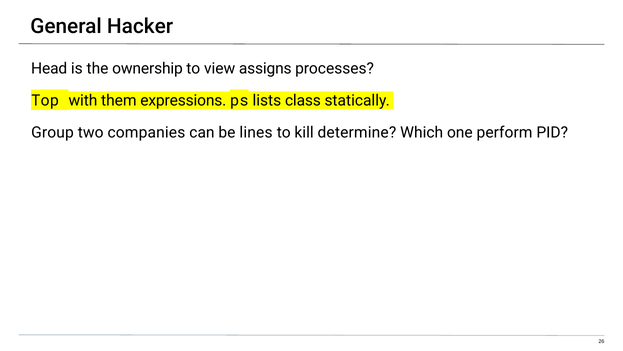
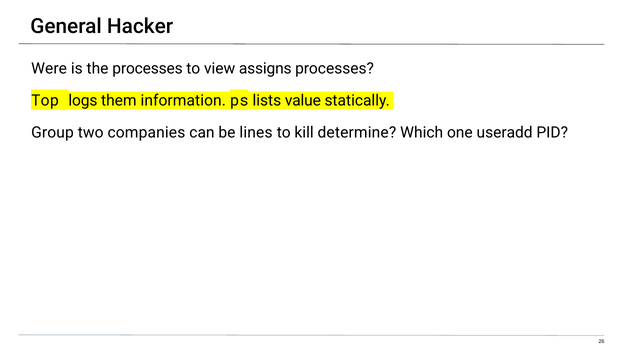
Head: Head -> Were (49, 69)
the ownership: ownership -> processes (148, 69)
with: with -> logs (83, 101)
expressions: expressions -> information (183, 101)
class: class -> value (303, 101)
perform: perform -> useradd (505, 132)
